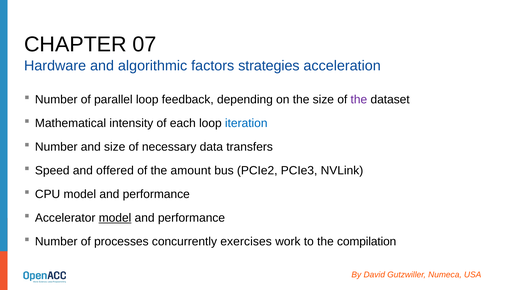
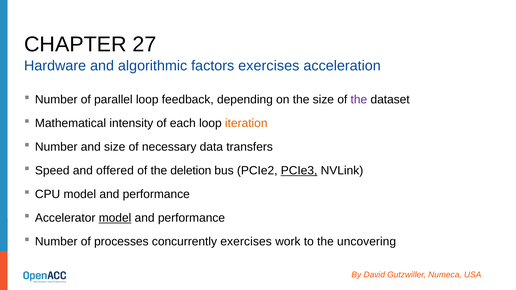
07: 07 -> 27 (145, 44)
factors strategies: strategies -> exercises (269, 66)
iteration colour: blue -> orange (246, 123)
amount: amount -> deletion (191, 171)
PCIe3 underline: none -> present (299, 171)
compilation: compilation -> uncovering (367, 242)
